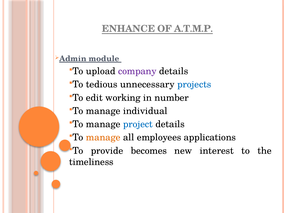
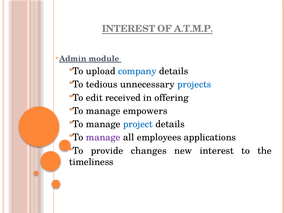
ENHANCE: ENHANCE -> INTEREST (129, 29)
company colour: purple -> blue (137, 71)
working: working -> received (123, 98)
number: number -> offering (172, 98)
individual: individual -> empowers (145, 111)
manage colour: orange -> purple (103, 137)
becomes: becomes -> changes (149, 151)
